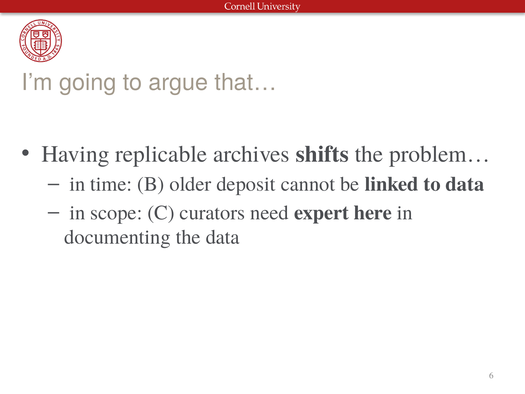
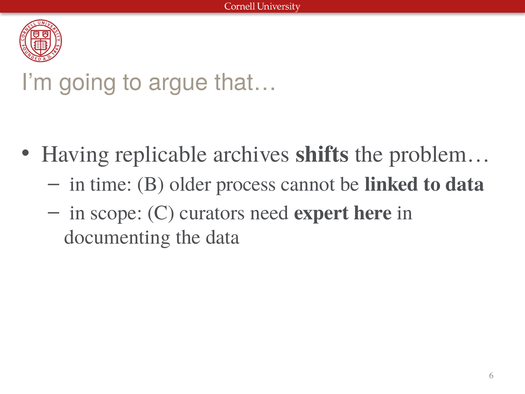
deposit: deposit -> process (246, 184)
